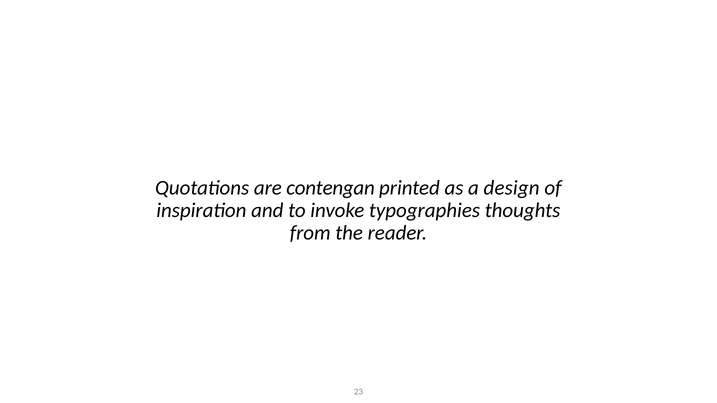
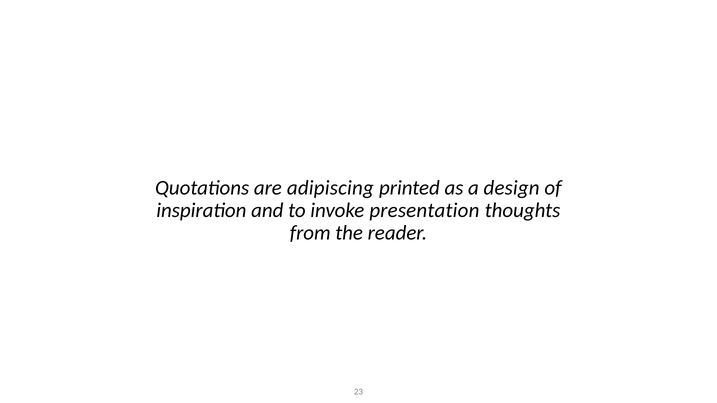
contengan: contengan -> adipiscing (330, 188)
typographies: typographies -> presentation (424, 210)
